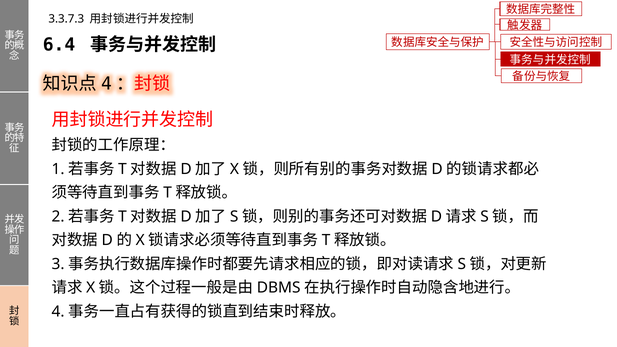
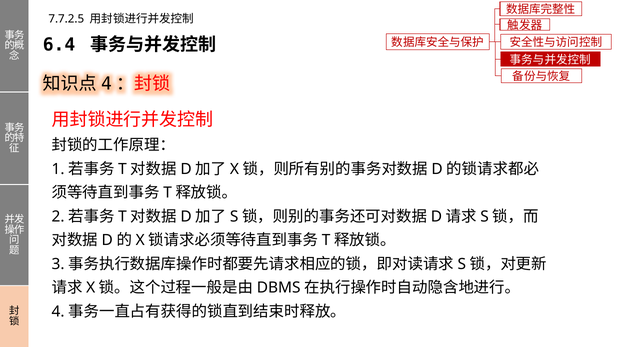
3.3.7.3: 3.3.7.3 -> 7.7.2.5 (66, 19)
